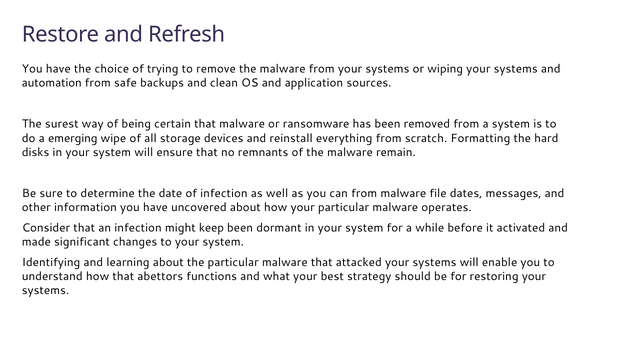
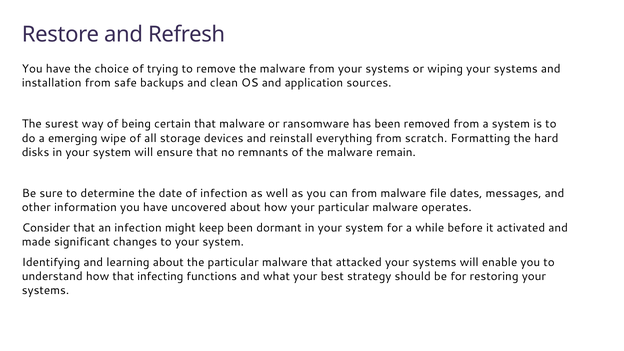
automation: automation -> installation (52, 83)
abettors: abettors -> infecting (160, 276)
